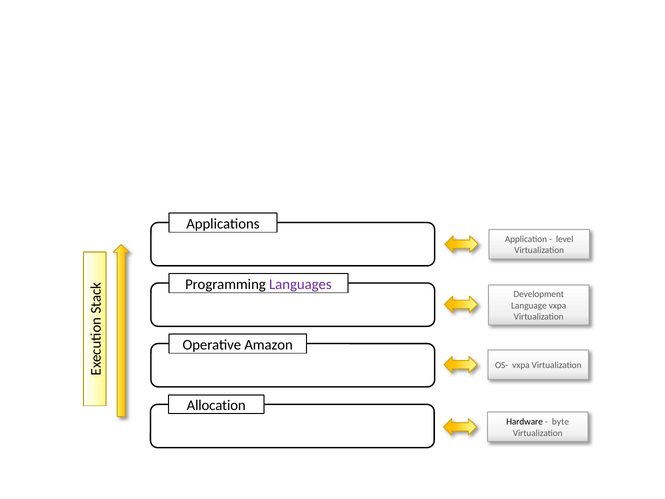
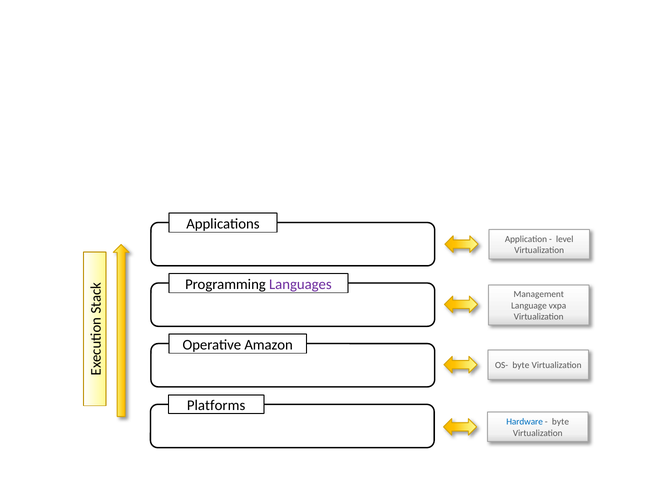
Development: Development -> Management (539, 294)
OS- vxpa: vxpa -> byte (521, 365)
Allocation: Allocation -> Platforms (216, 405)
Hardware colour: black -> blue (525, 422)
